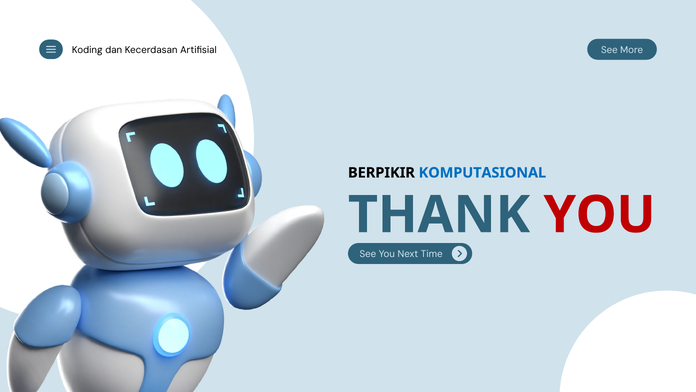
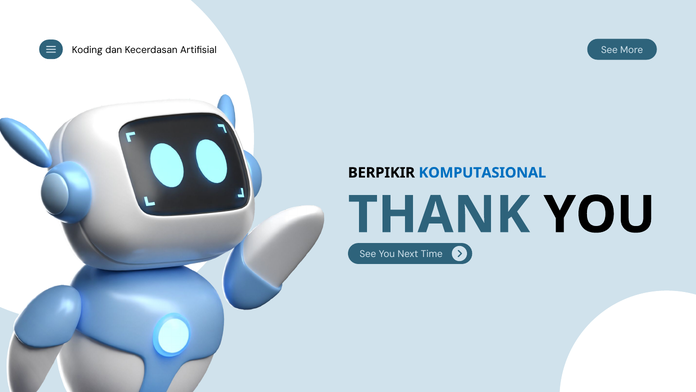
YOU colour: red -> black (600, 215)
